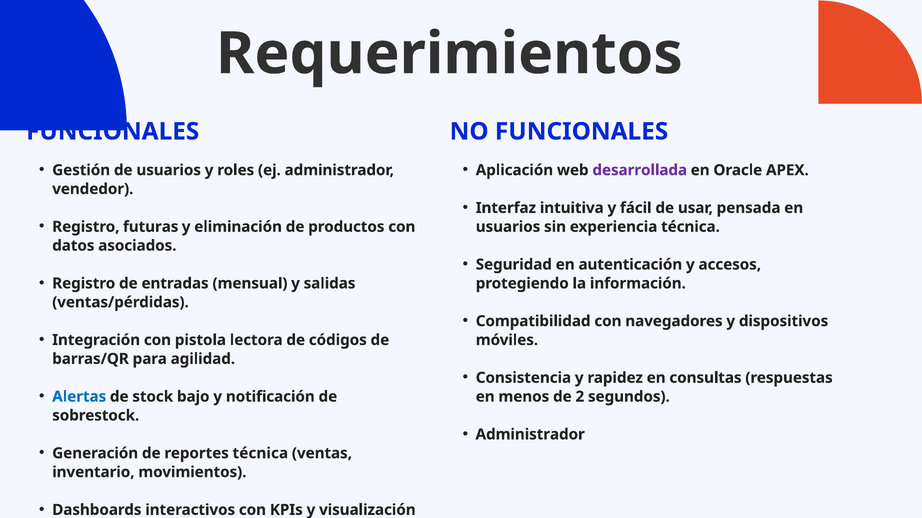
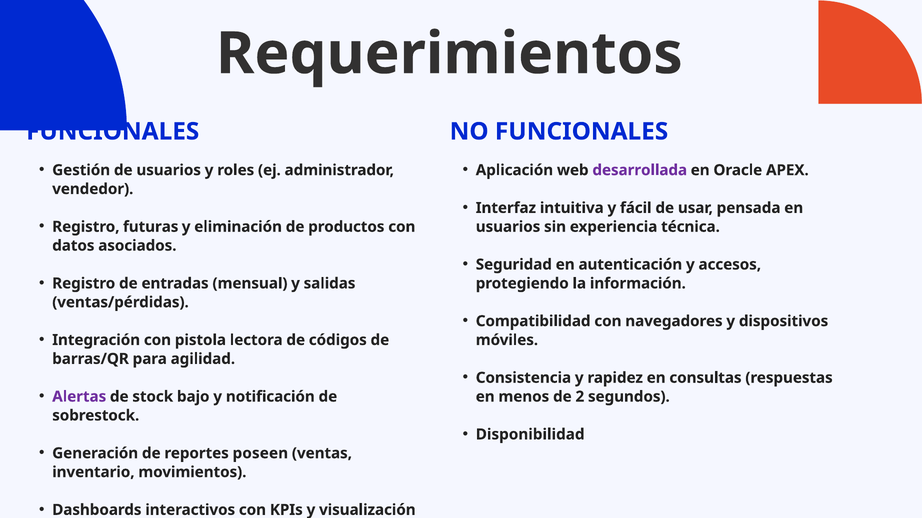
Alertas colour: blue -> purple (79, 397)
Administrador: Administrador -> Disponibilidad (530, 435)
reportes técnica: técnica -> poseen (260, 454)
